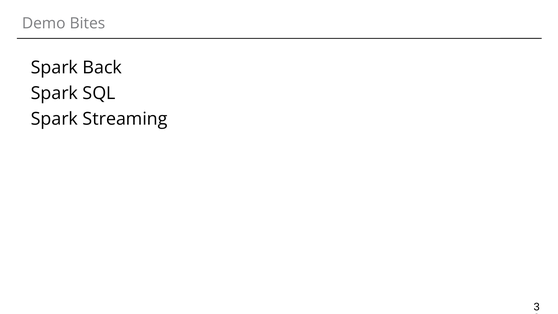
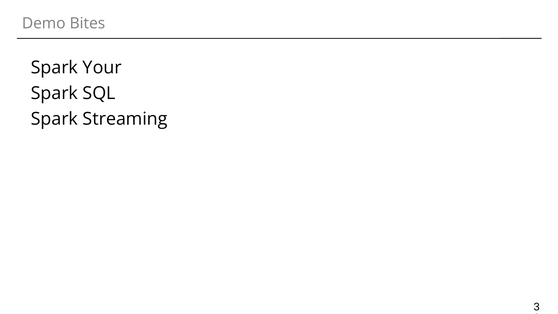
Back: Back -> Your (102, 68)
